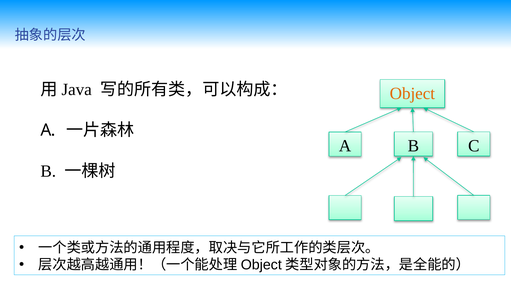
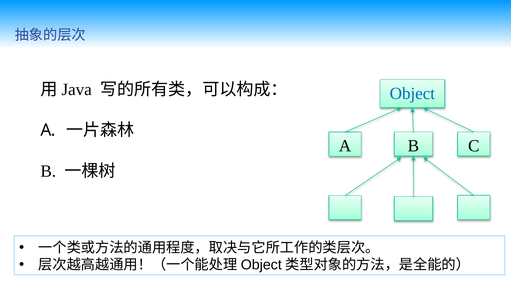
Object colour: orange -> blue (412, 93)
